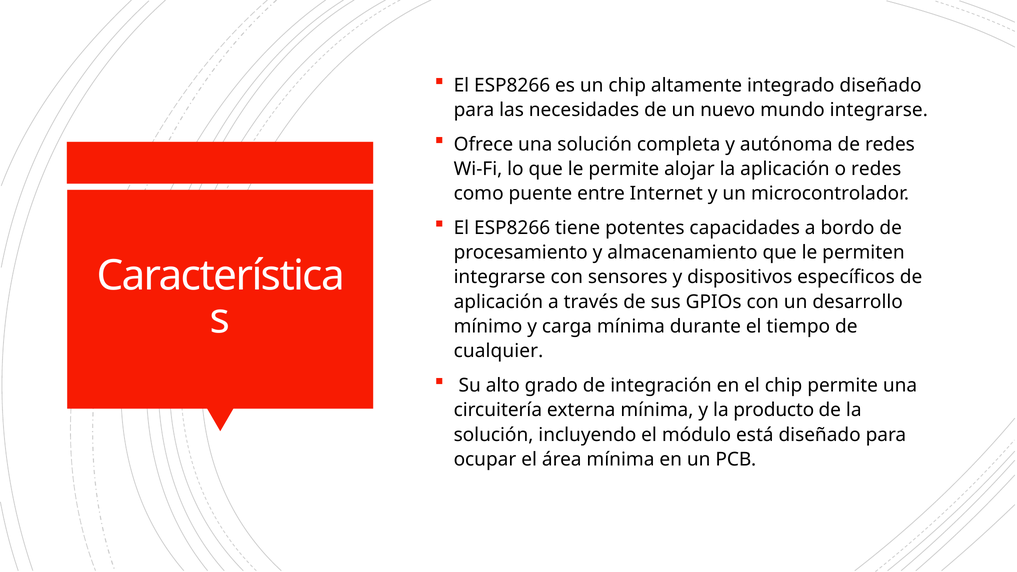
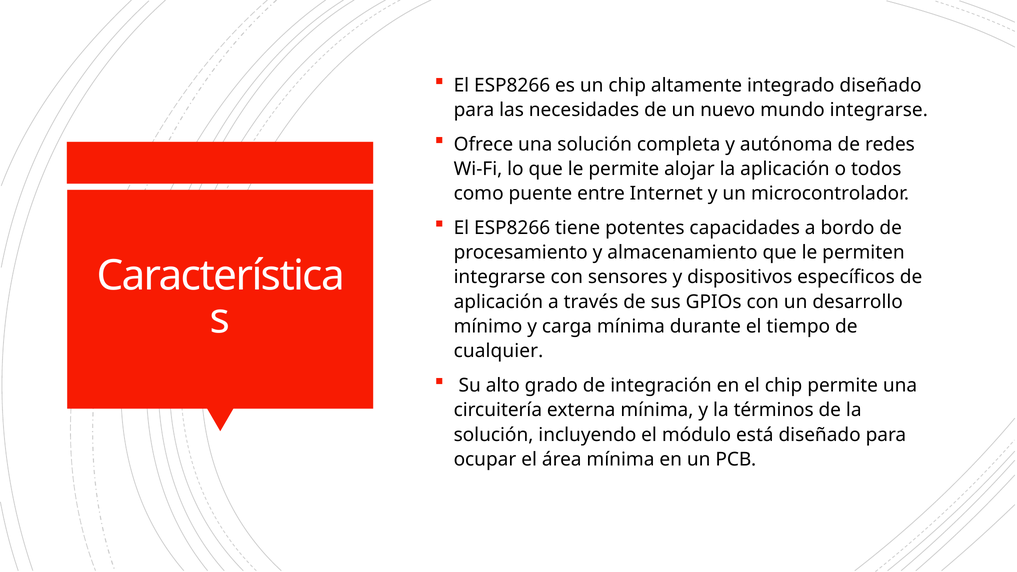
o redes: redes -> todos (876, 169)
producto: producto -> términos (774, 410)
